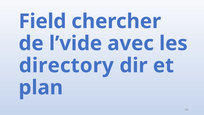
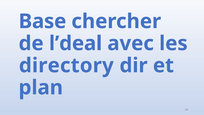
Field: Field -> Base (42, 21)
l’vide: l’vide -> l’deal (76, 43)
